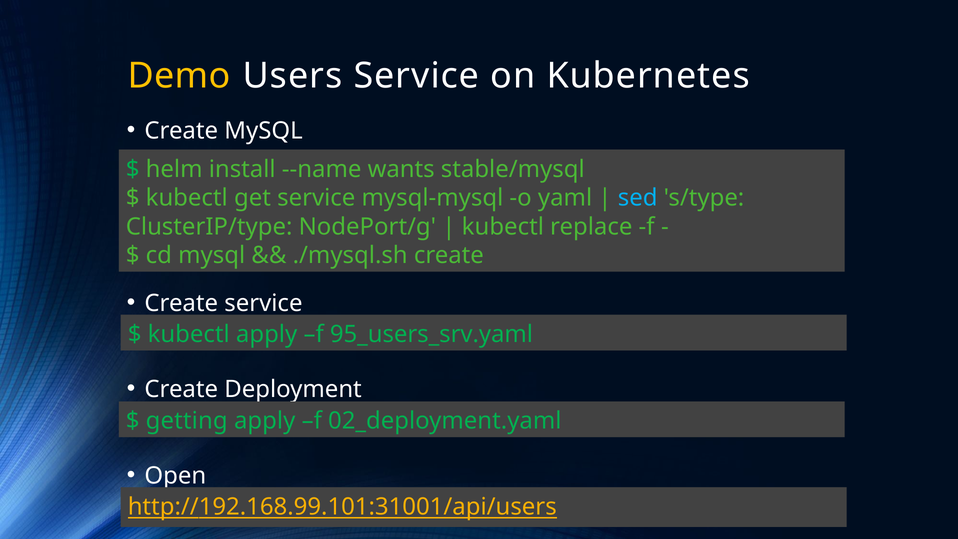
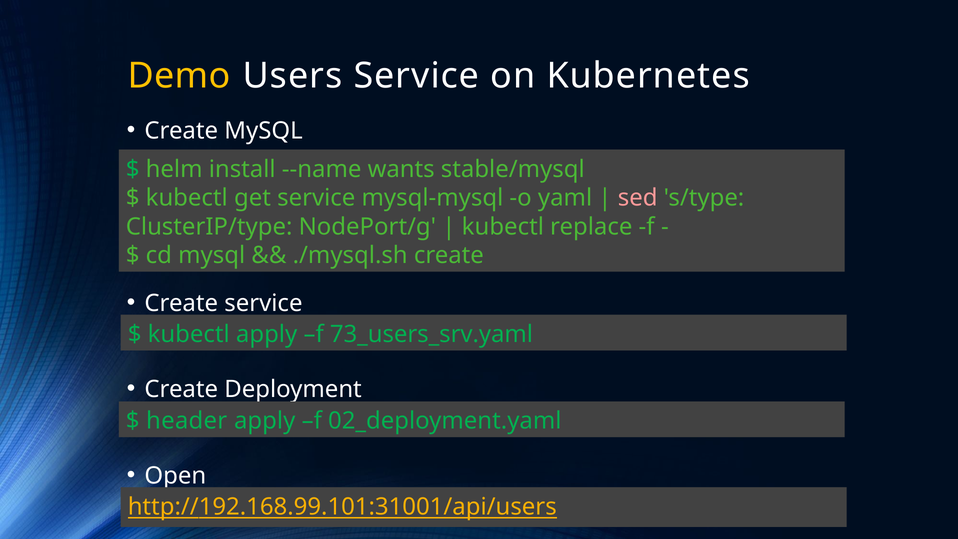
sed colour: light blue -> pink (638, 198)
95_users_srv.yaml: 95_users_srv.yaml -> 73_users_srv.yaml (431, 334)
getting: getting -> header (187, 421)
